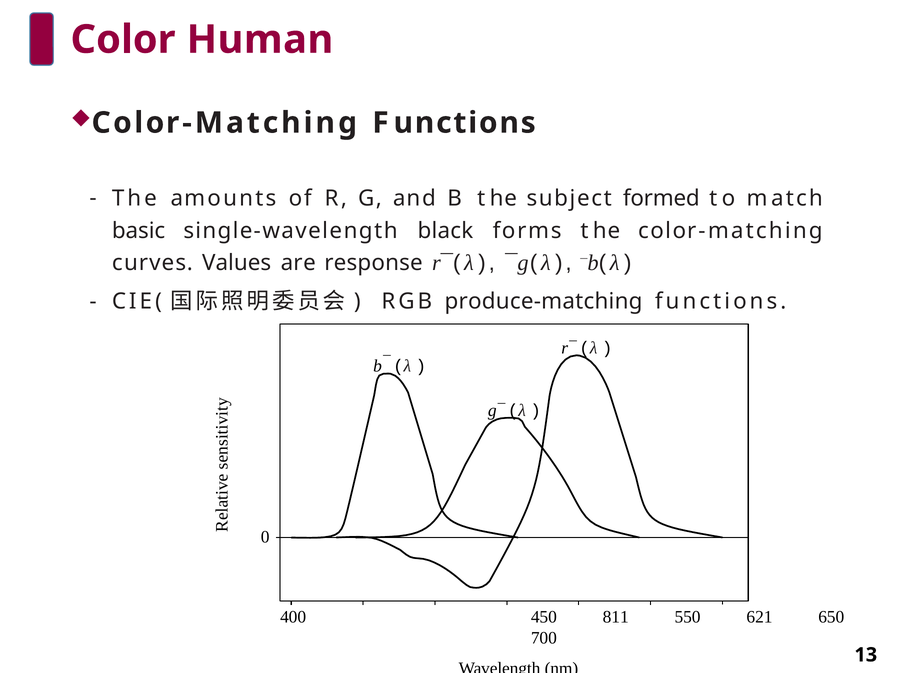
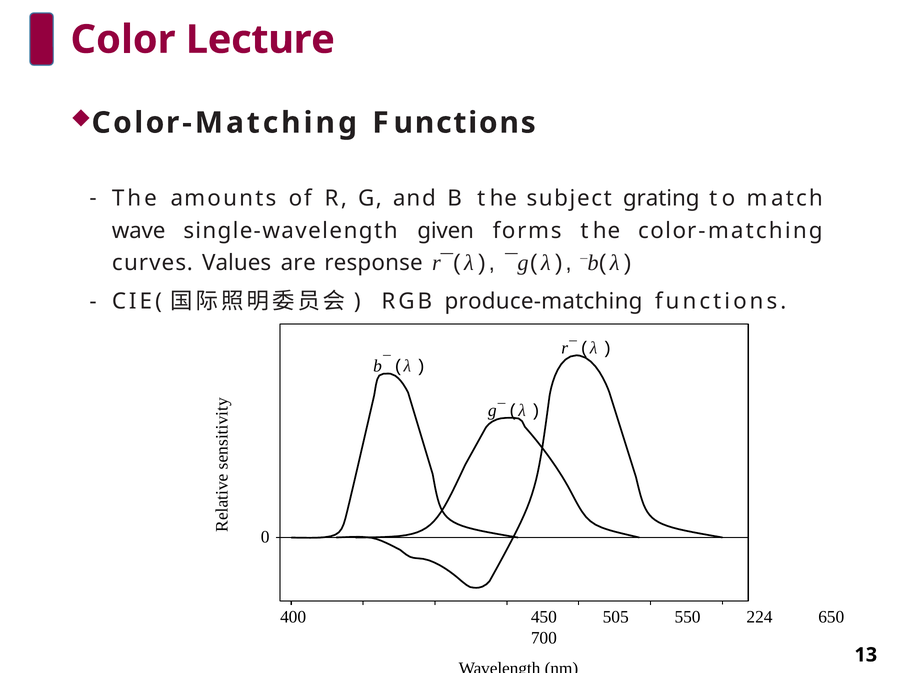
Human: Human -> Lecture (260, 40)
formed: formed -> grating (661, 198)
basic: basic -> wave (139, 231)
black: black -> given (446, 231)
811: 811 -> 505 (616, 617)
621: 621 -> 224 (759, 617)
